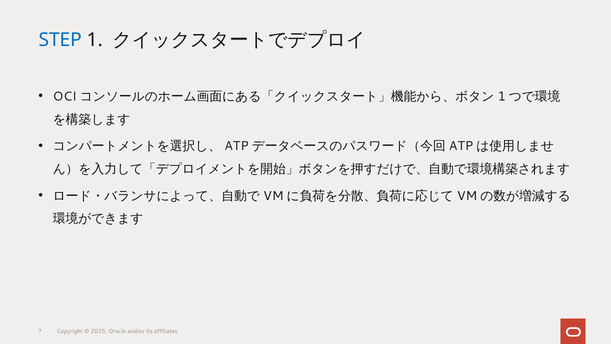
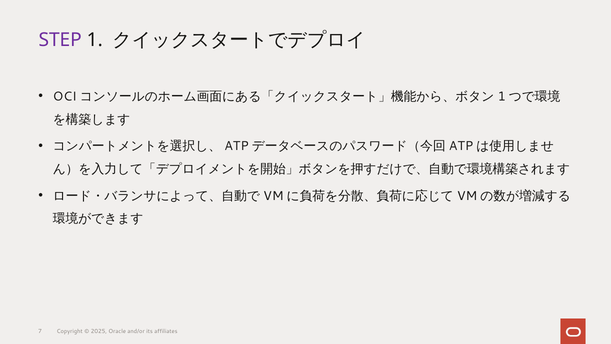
STEP colour: blue -> purple (60, 40)
